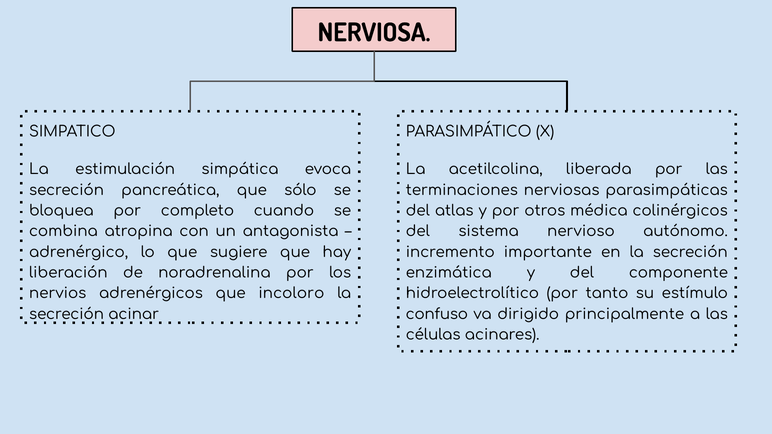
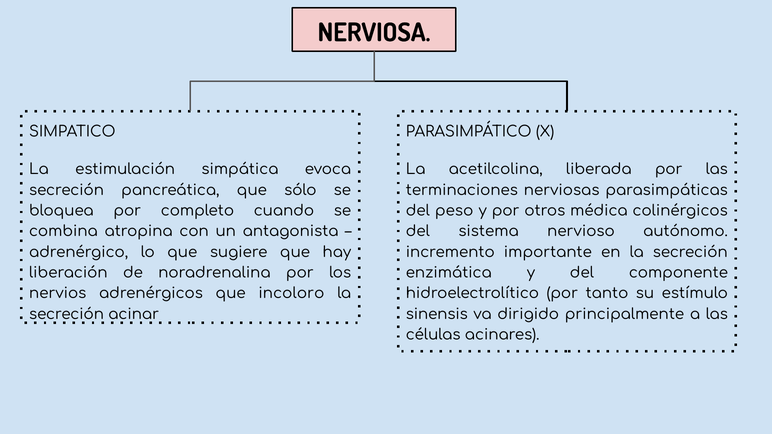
atlas: atlas -> peso (454, 211)
confuso: confuso -> sinensis (437, 314)
